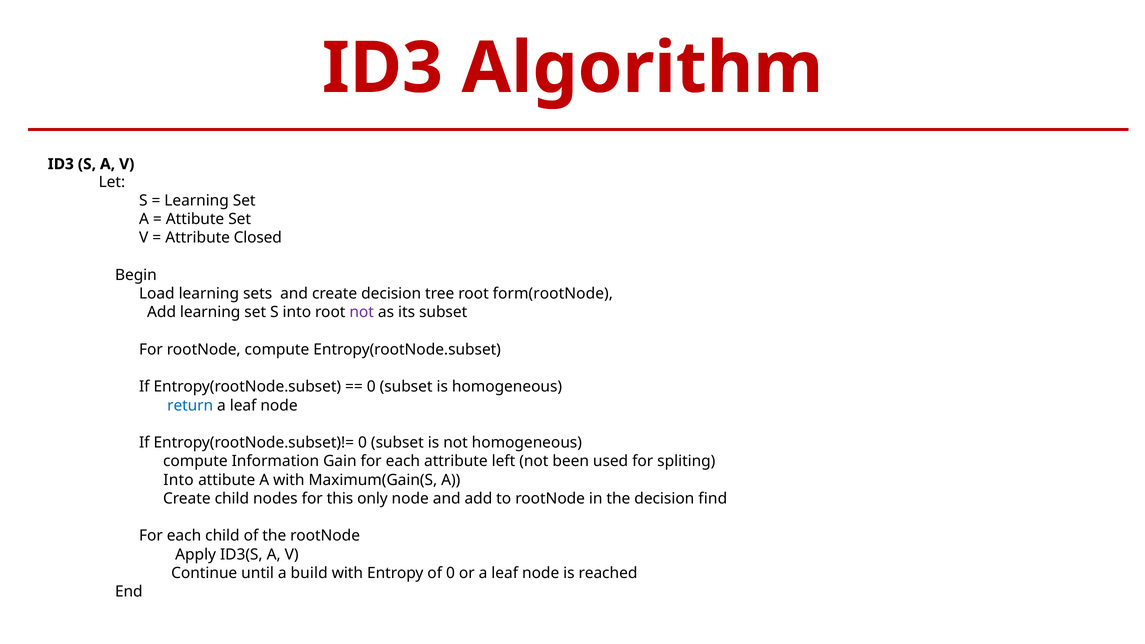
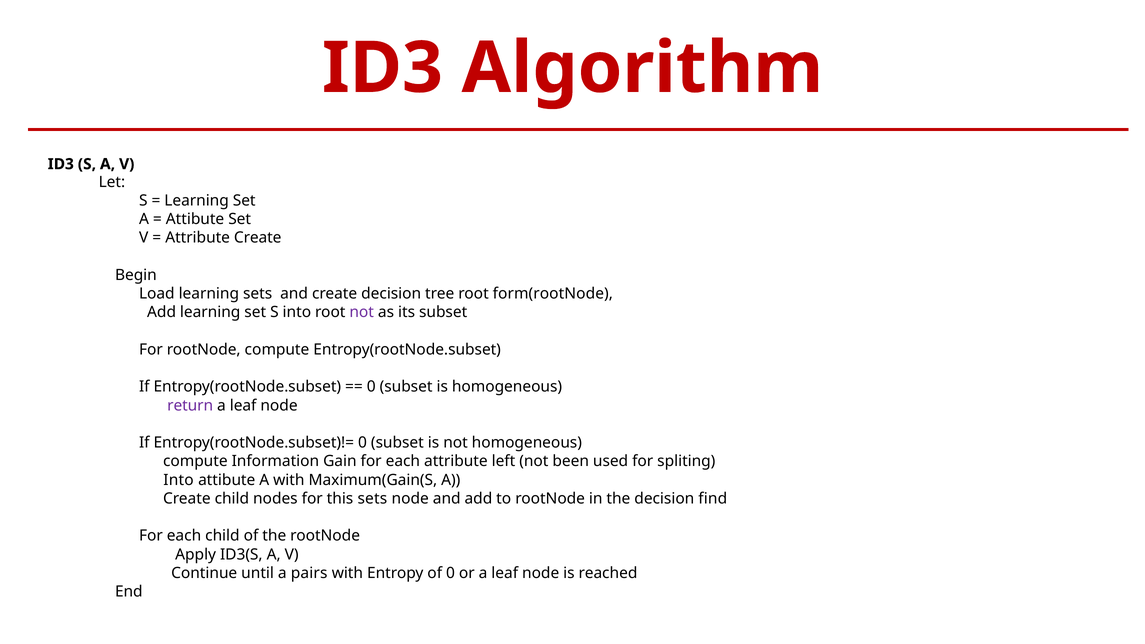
Attribute Closed: Closed -> Create (258, 238)
return colour: blue -> purple (190, 406)
this only: only -> sets (372, 499)
build: build -> pairs (309, 573)
